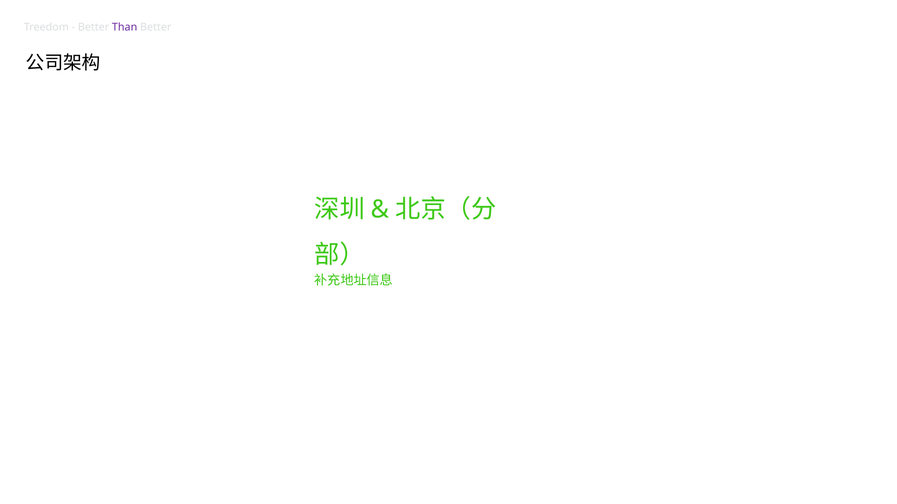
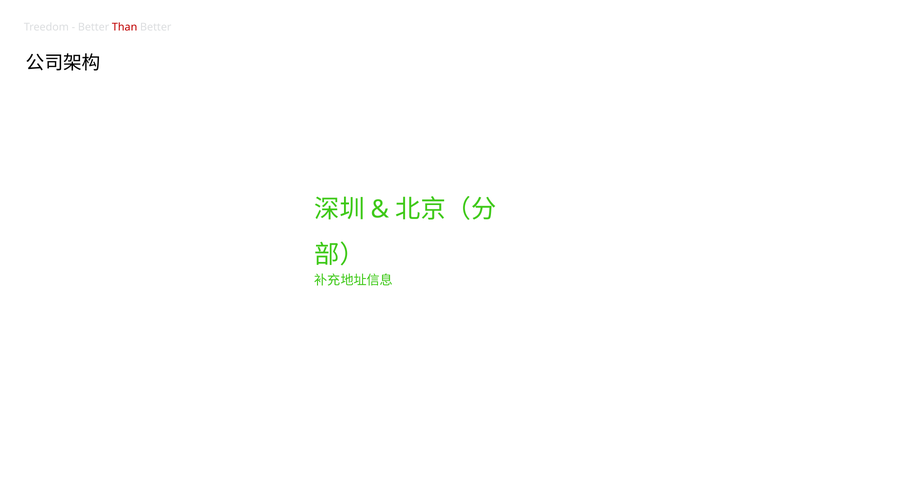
Than colour: purple -> red (125, 27)
